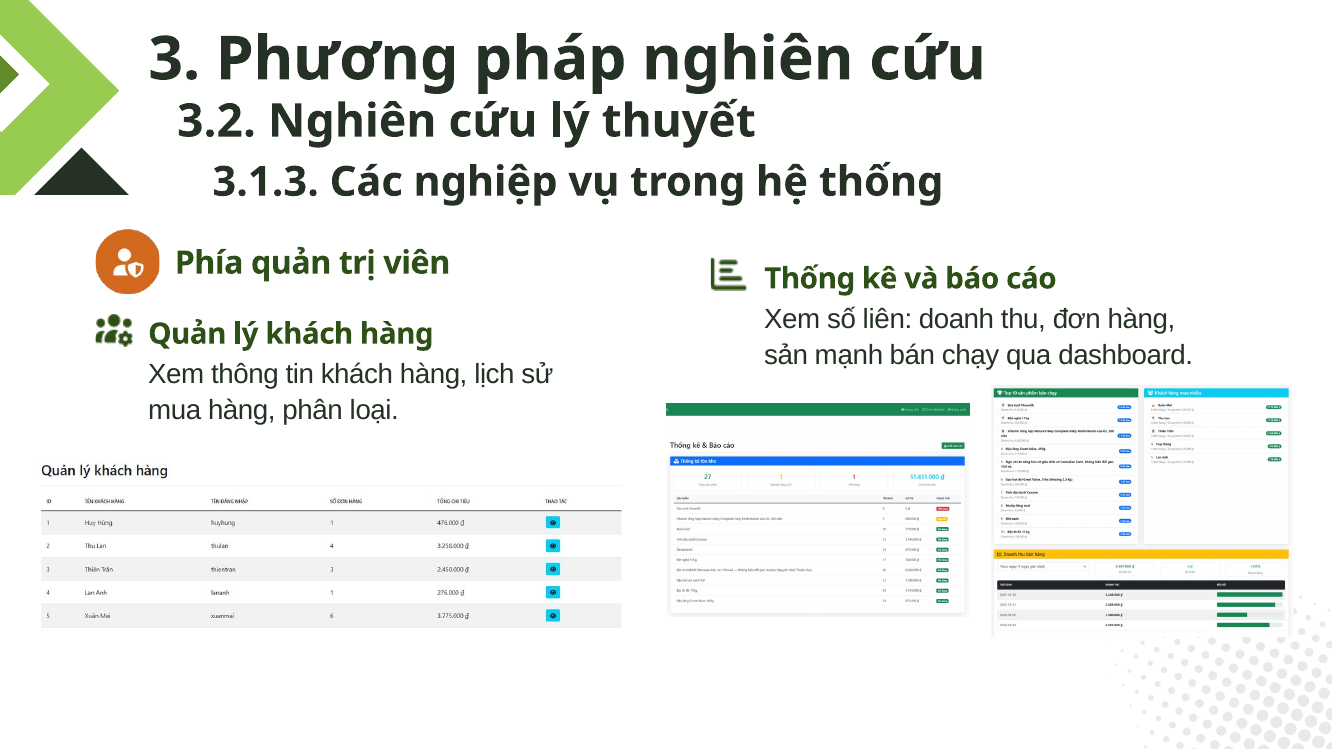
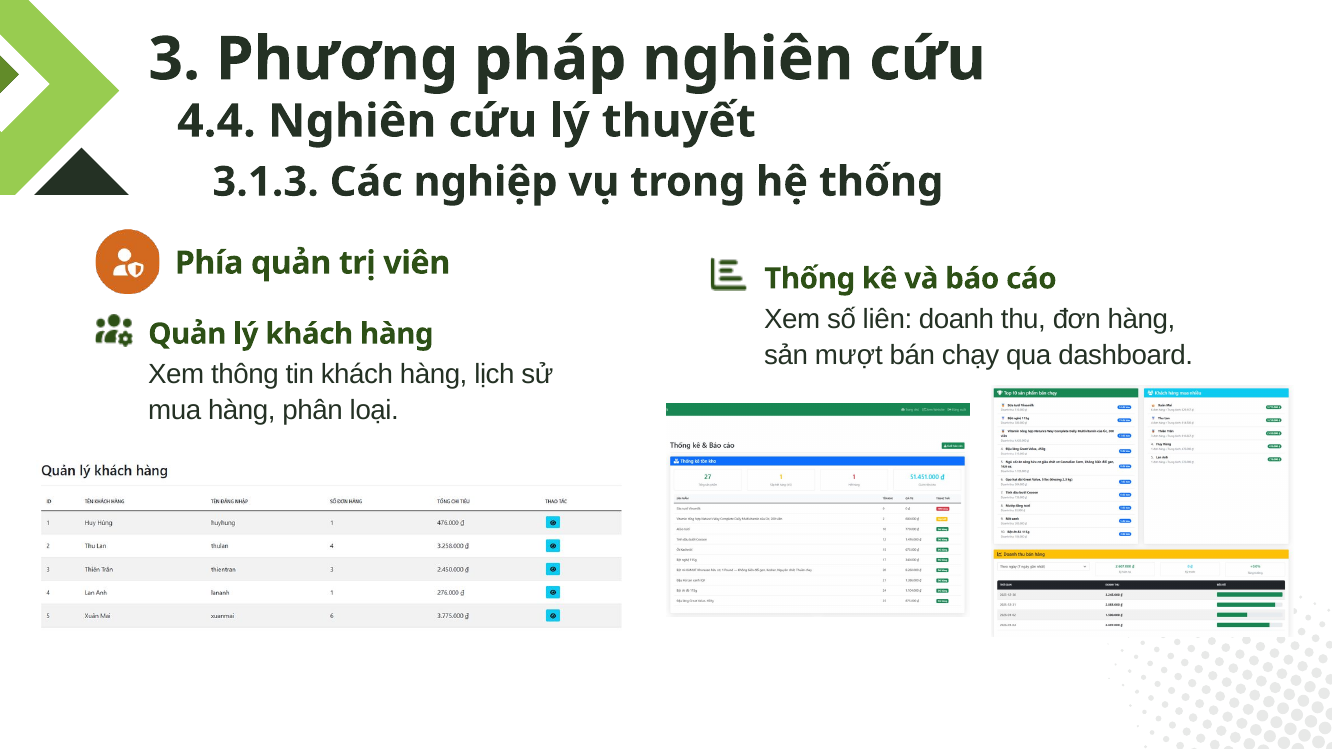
3.2: 3.2 -> 4.4 (217, 121)
mạnh: mạnh -> mượt (849, 355)
